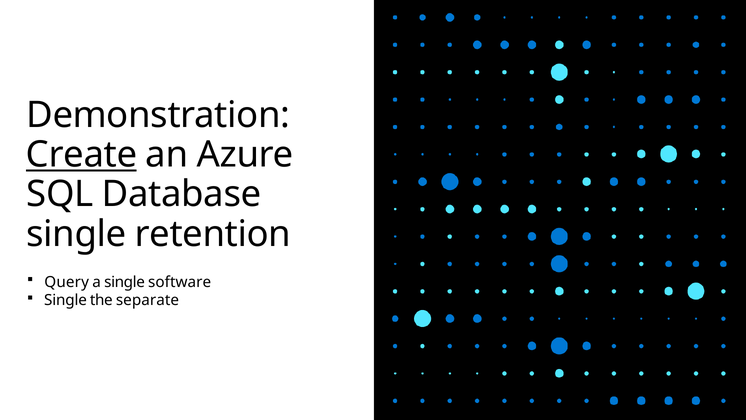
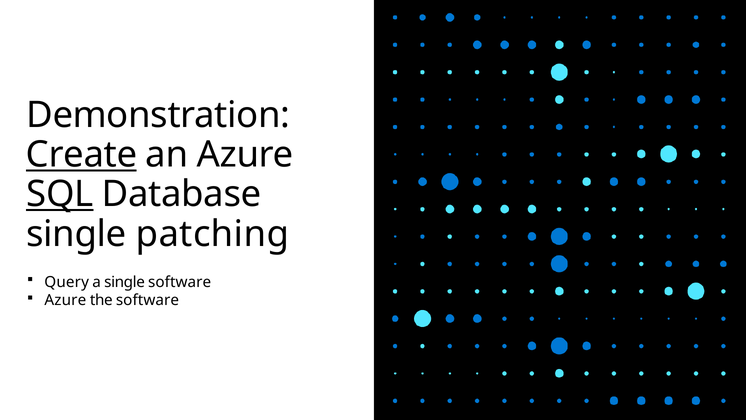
SQL underline: none -> present (60, 194)
retention: retention -> patching (212, 234)
Single: Single -> Azure (65, 300)
the separate: separate -> software (147, 300)
